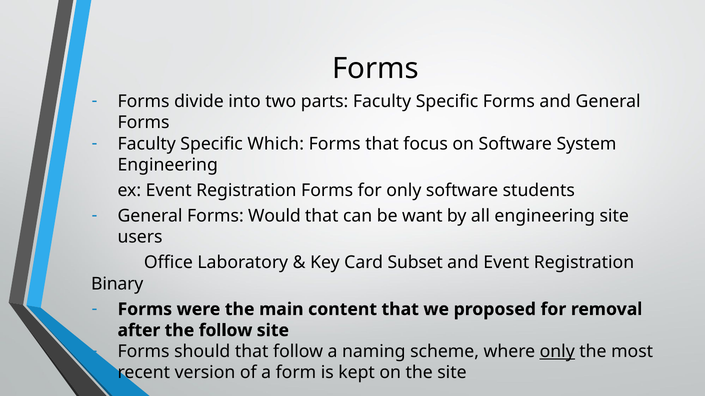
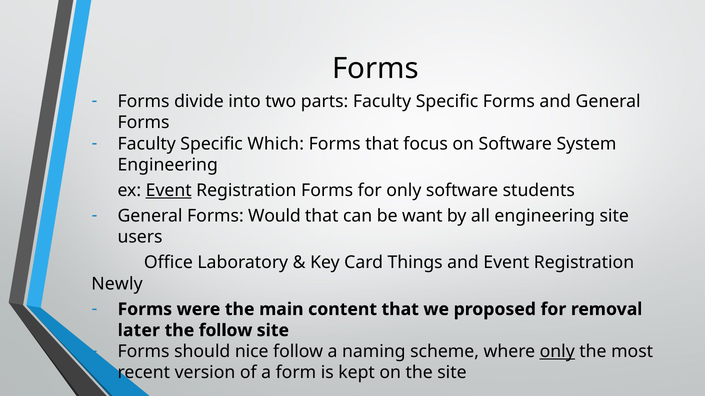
Event underline: none -> present (169, 191)
Subset: Subset -> Things (415, 263)
Binary: Binary -> Newly (117, 284)
after: after -> later (139, 331)
should that: that -> nice (252, 352)
